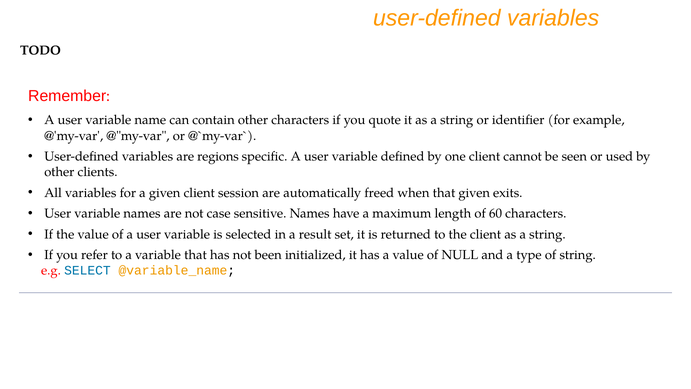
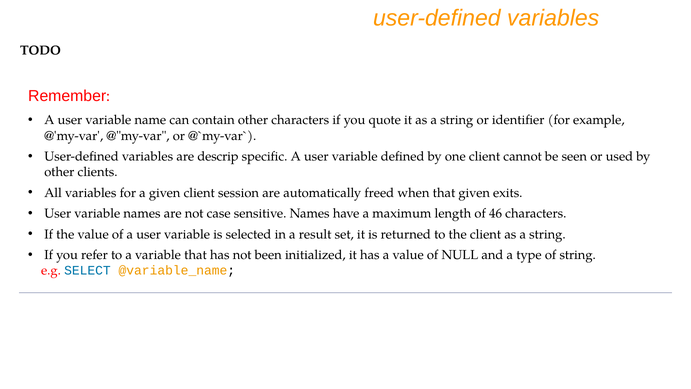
regions: regions -> descrip (218, 156)
60: 60 -> 46 (496, 213)
